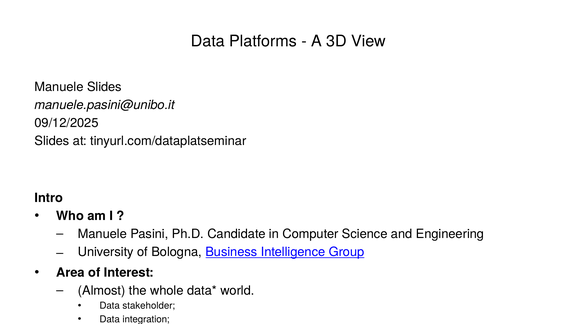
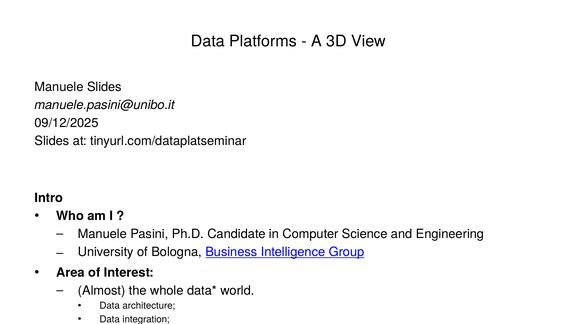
stakeholder: stakeholder -> architecture (149, 306)
